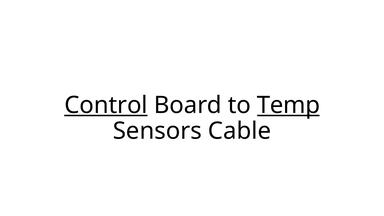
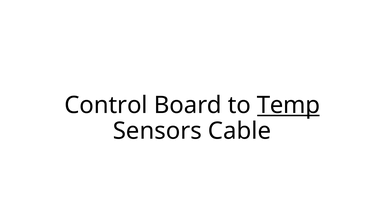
Control underline: present -> none (106, 105)
